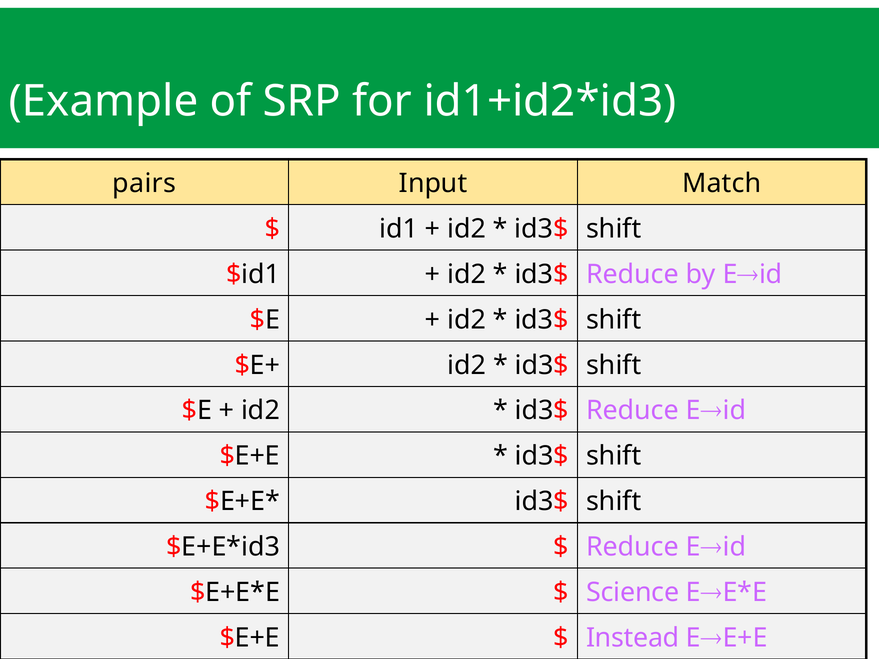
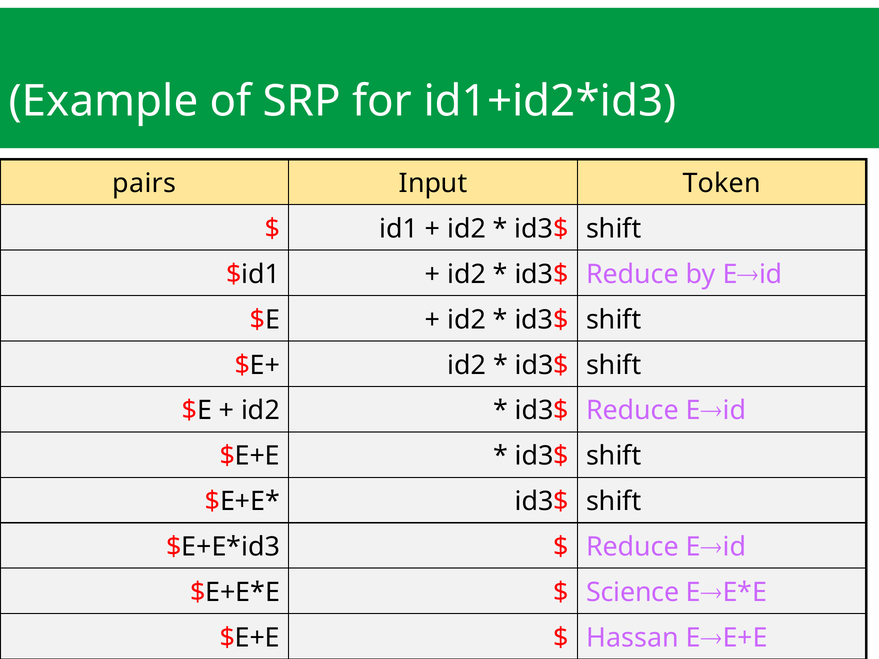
Match: Match -> Token (722, 183)
Instead: Instead -> Hassan (633, 638)
